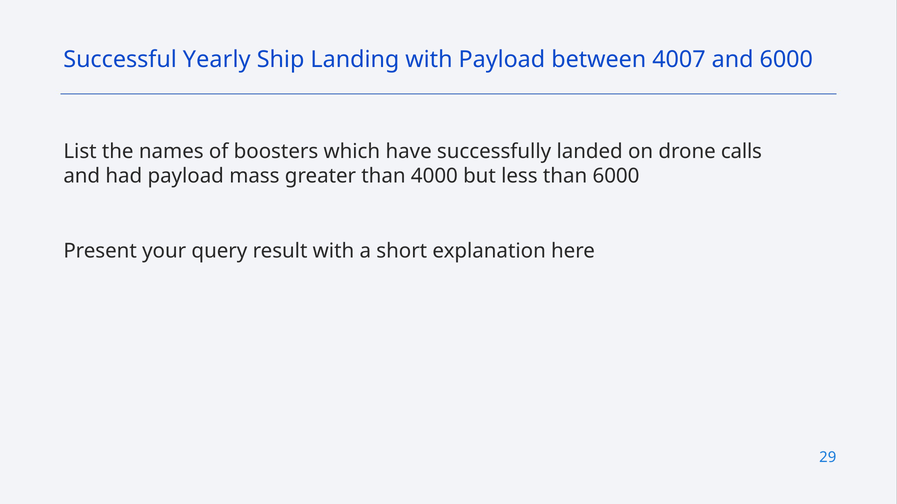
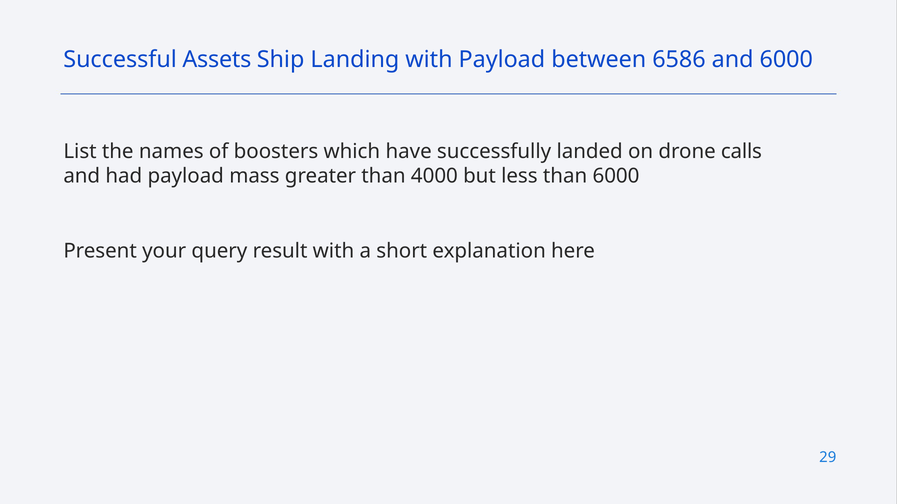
Yearly: Yearly -> Assets (217, 60)
4007: 4007 -> 6586 (679, 60)
